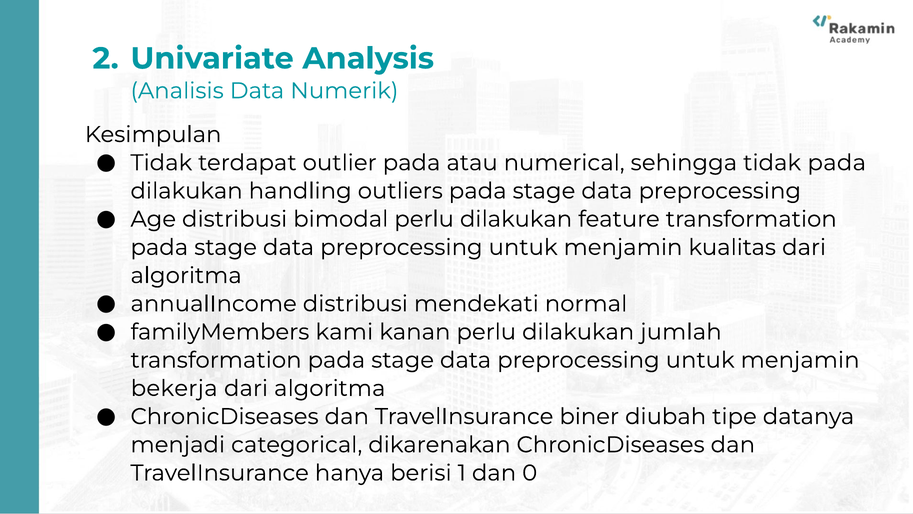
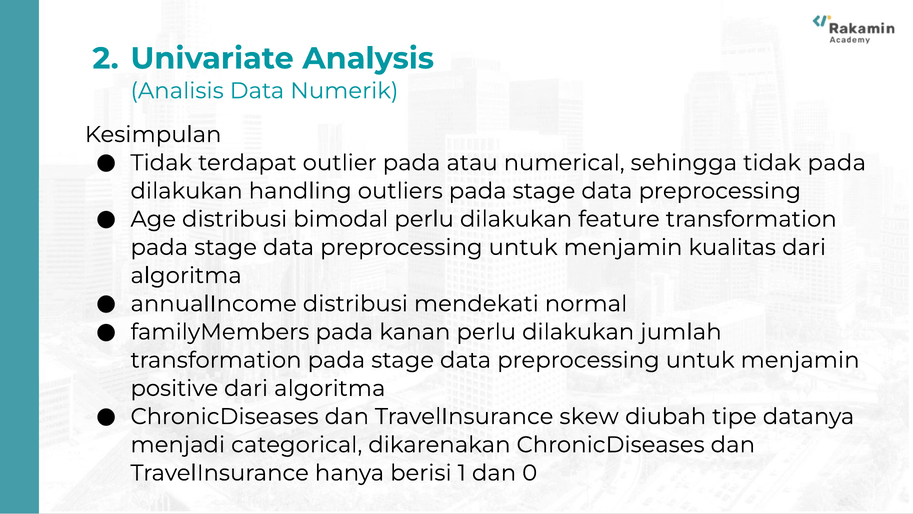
familyMembers kami: kami -> pada (344, 332)
bekerja: bekerja -> positive (174, 388)
biner: biner -> skew (589, 416)
